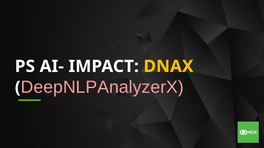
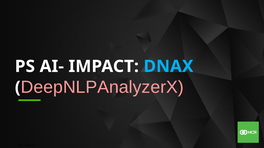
DNAX colour: yellow -> light blue (168, 67)
